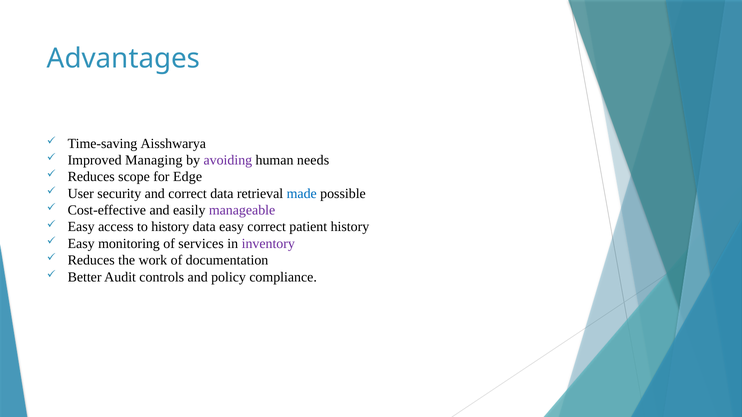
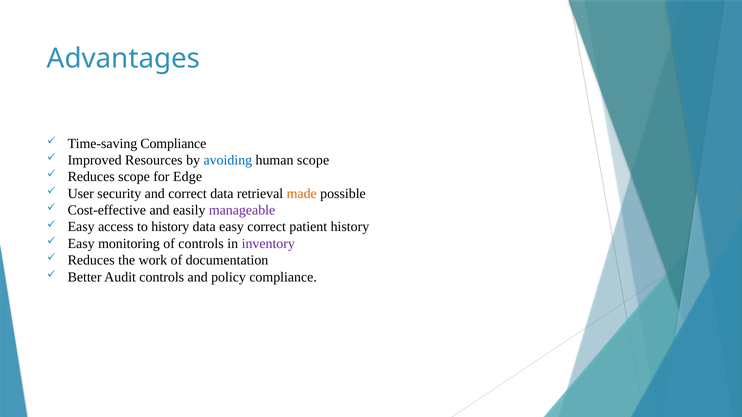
Time-saving Aisshwarya: Aisshwarya -> Compliance (173, 144)
Managing: Managing -> Resources (154, 160)
avoiding colour: purple -> blue (228, 160)
human needs: needs -> scope (313, 160)
made colour: blue -> orange (302, 194)
of services: services -> controls (201, 244)
